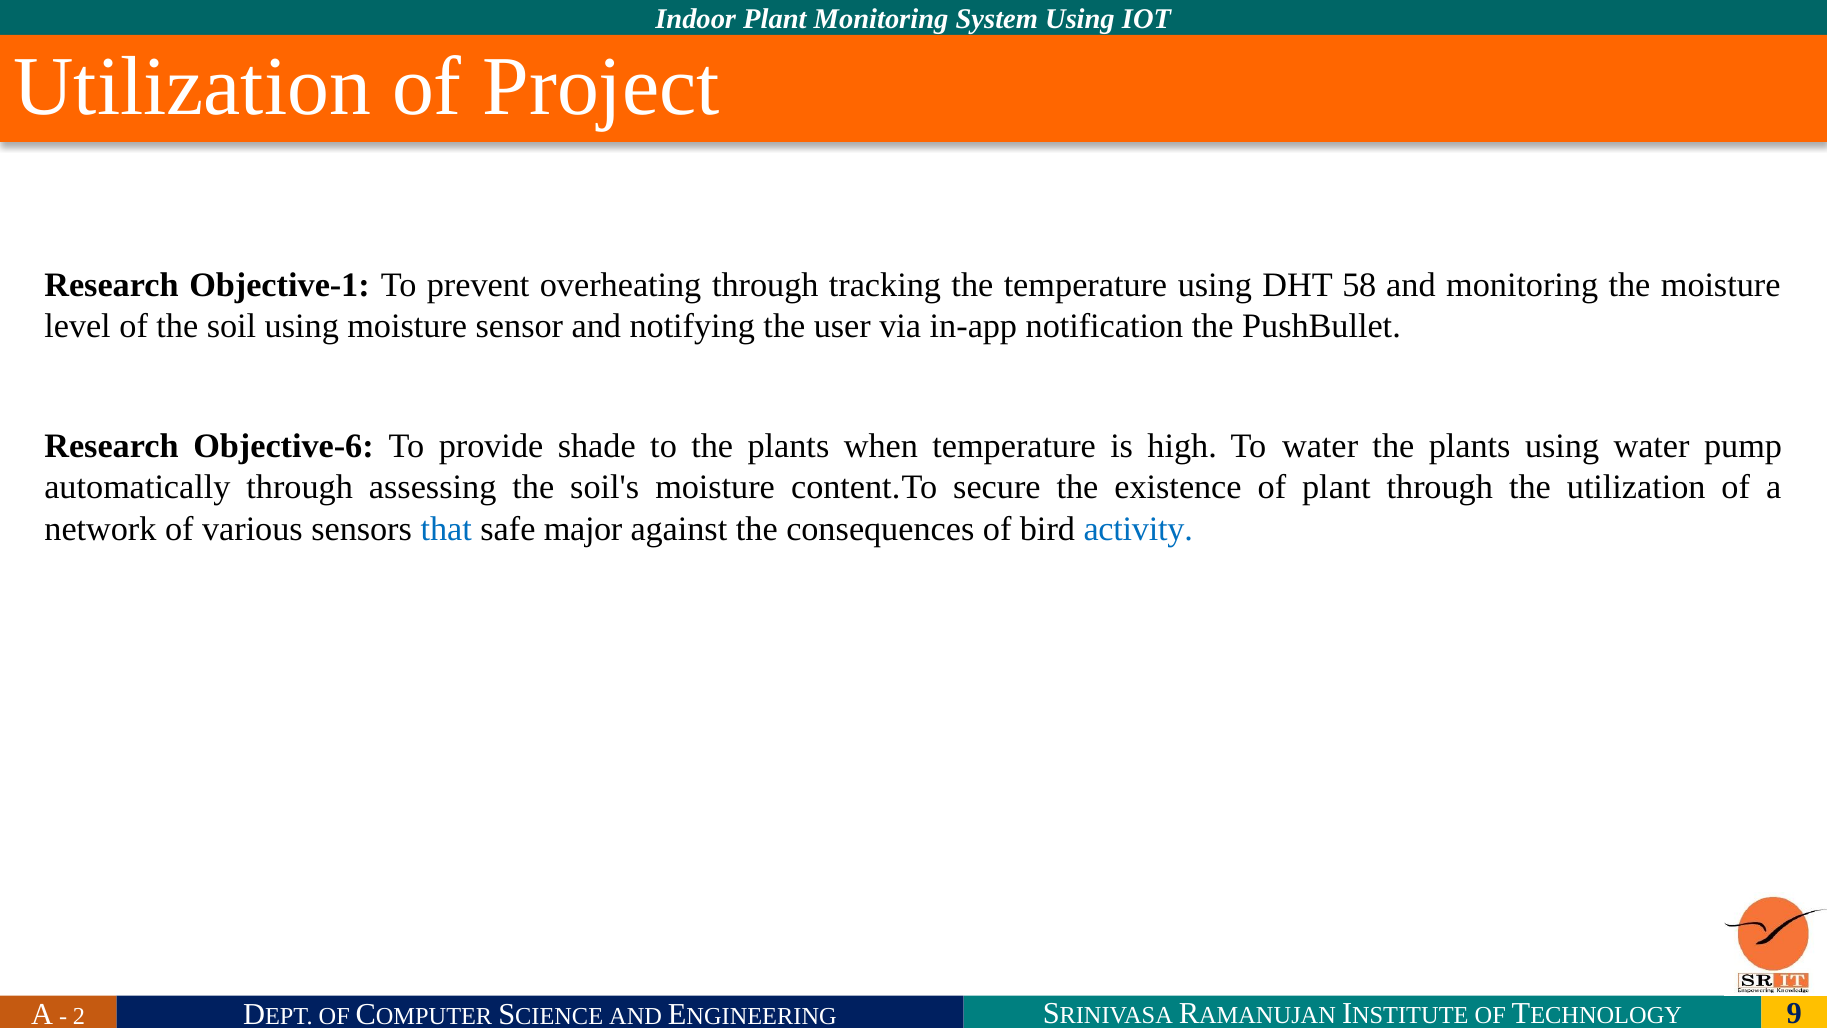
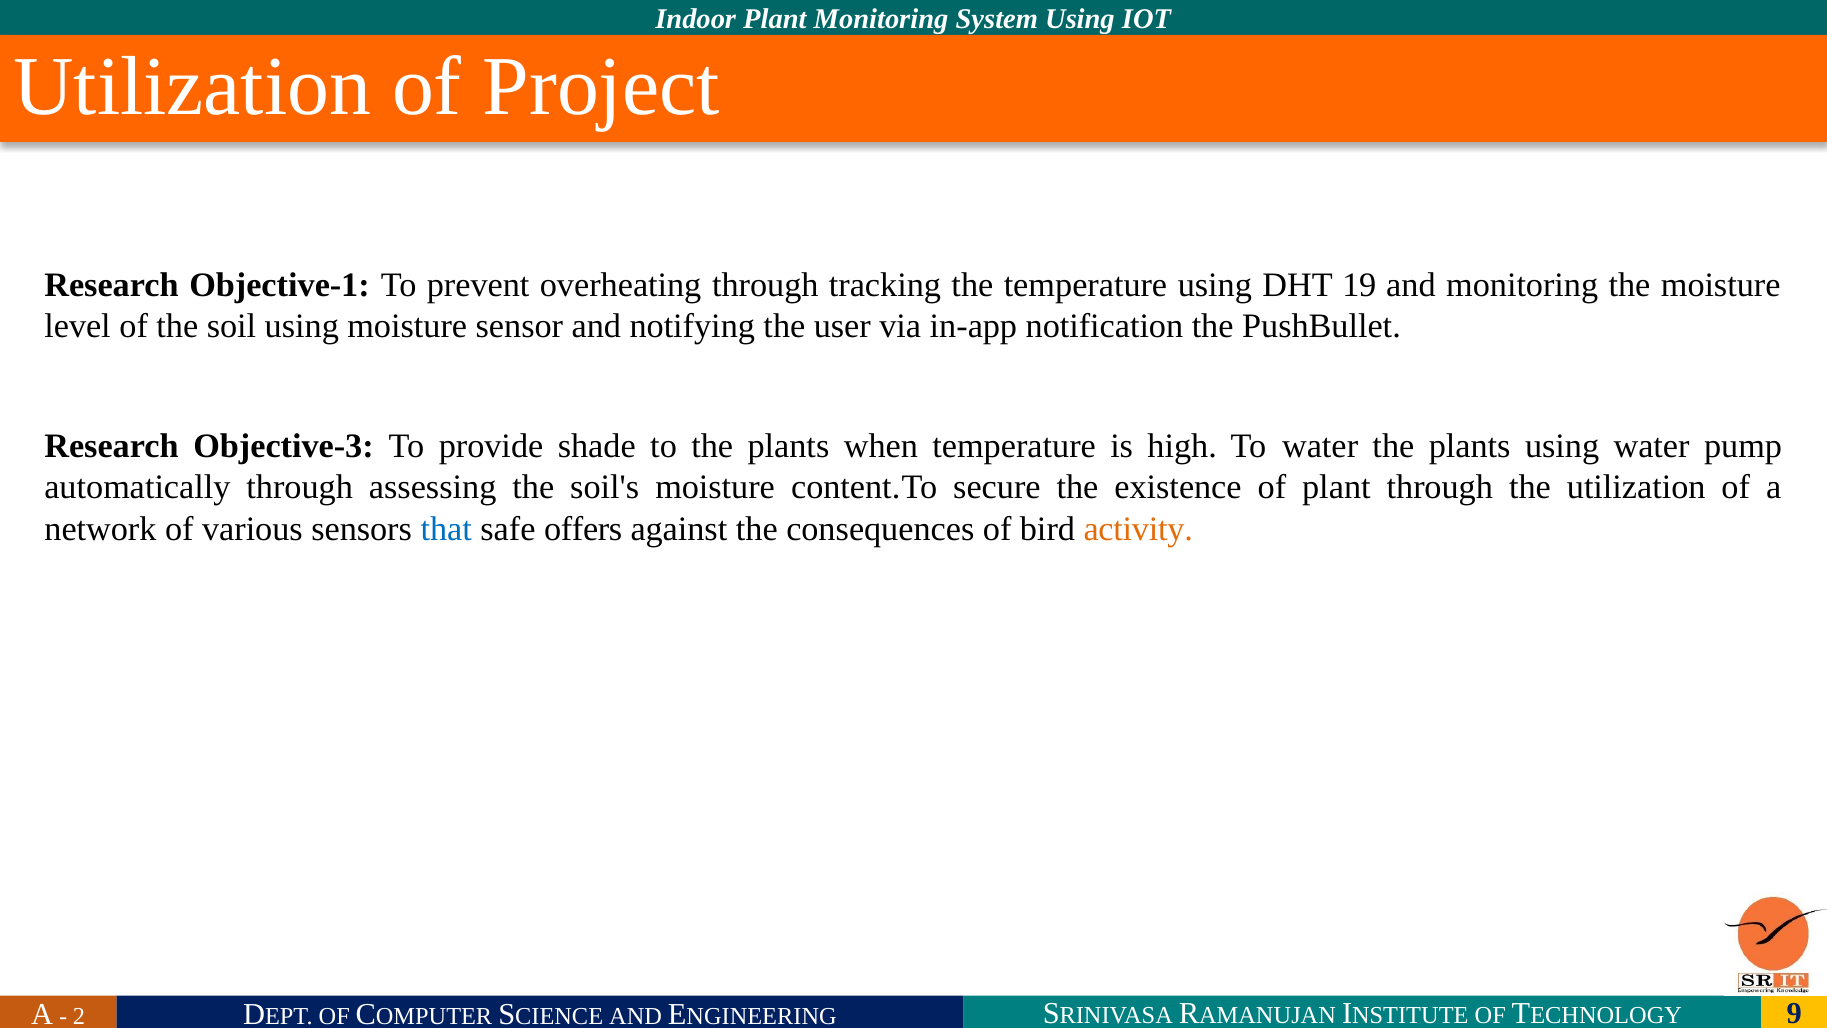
58: 58 -> 19 (1359, 285)
Objective-6: Objective-6 -> Objective-3 (284, 446)
major: major -> offers (583, 529)
activity colour: blue -> orange (1138, 529)
